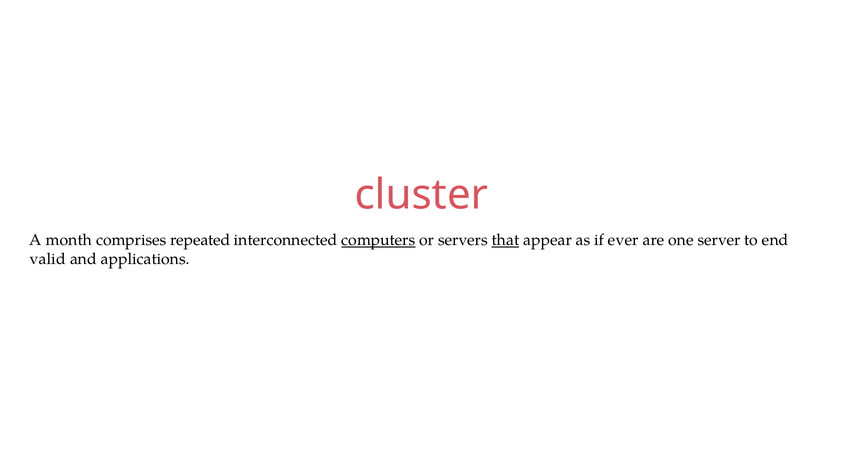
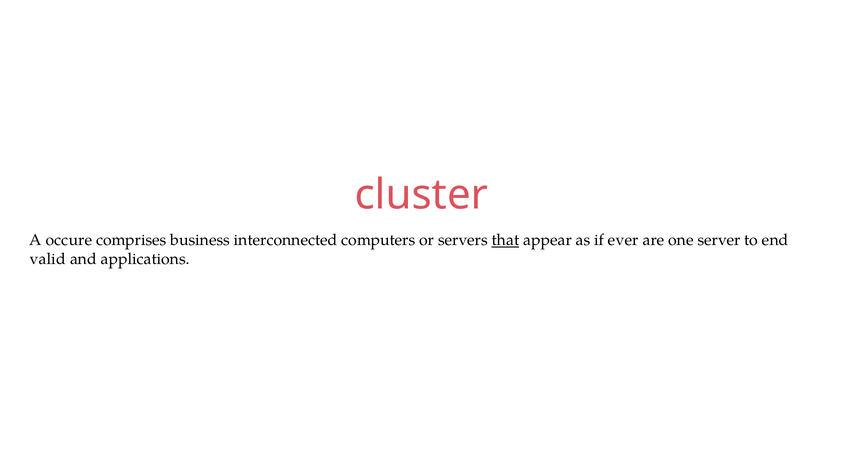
month: month -> occure (69, 240)
repeated: repeated -> business (200, 240)
computers underline: present -> none (378, 240)
